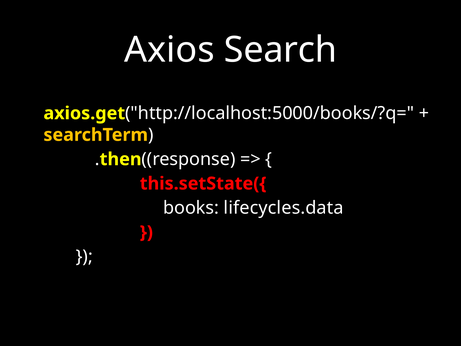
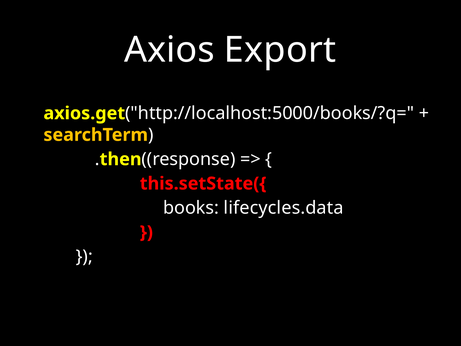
Search: Search -> Export (280, 50)
